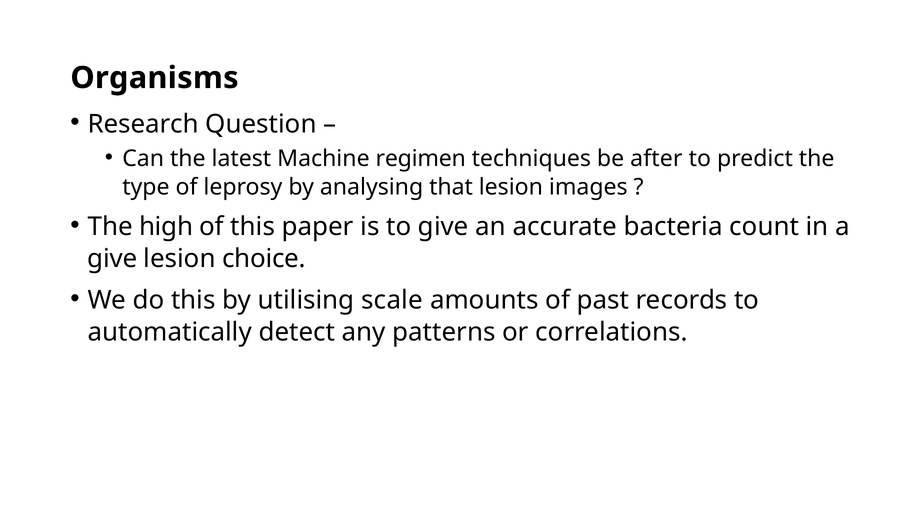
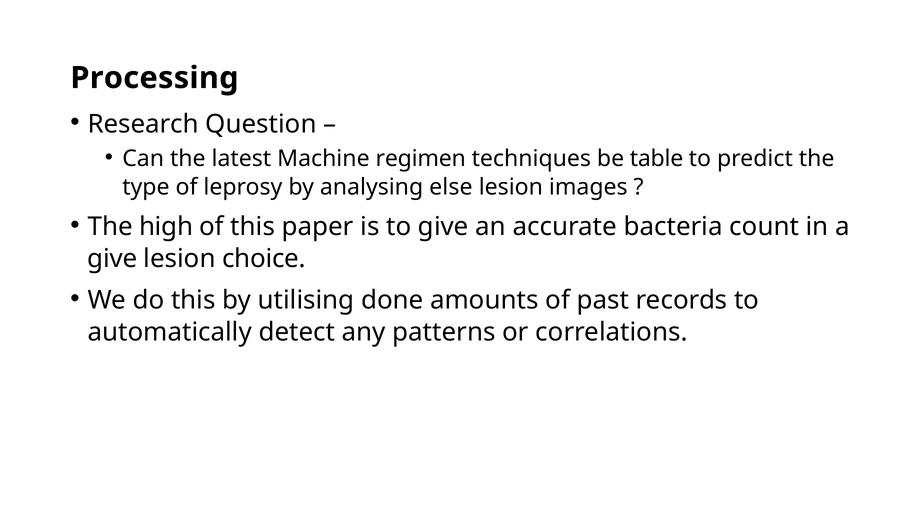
Organisms: Organisms -> Processing (154, 78)
after: after -> table (657, 159)
that: that -> else (451, 187)
scale: scale -> done (392, 300)
